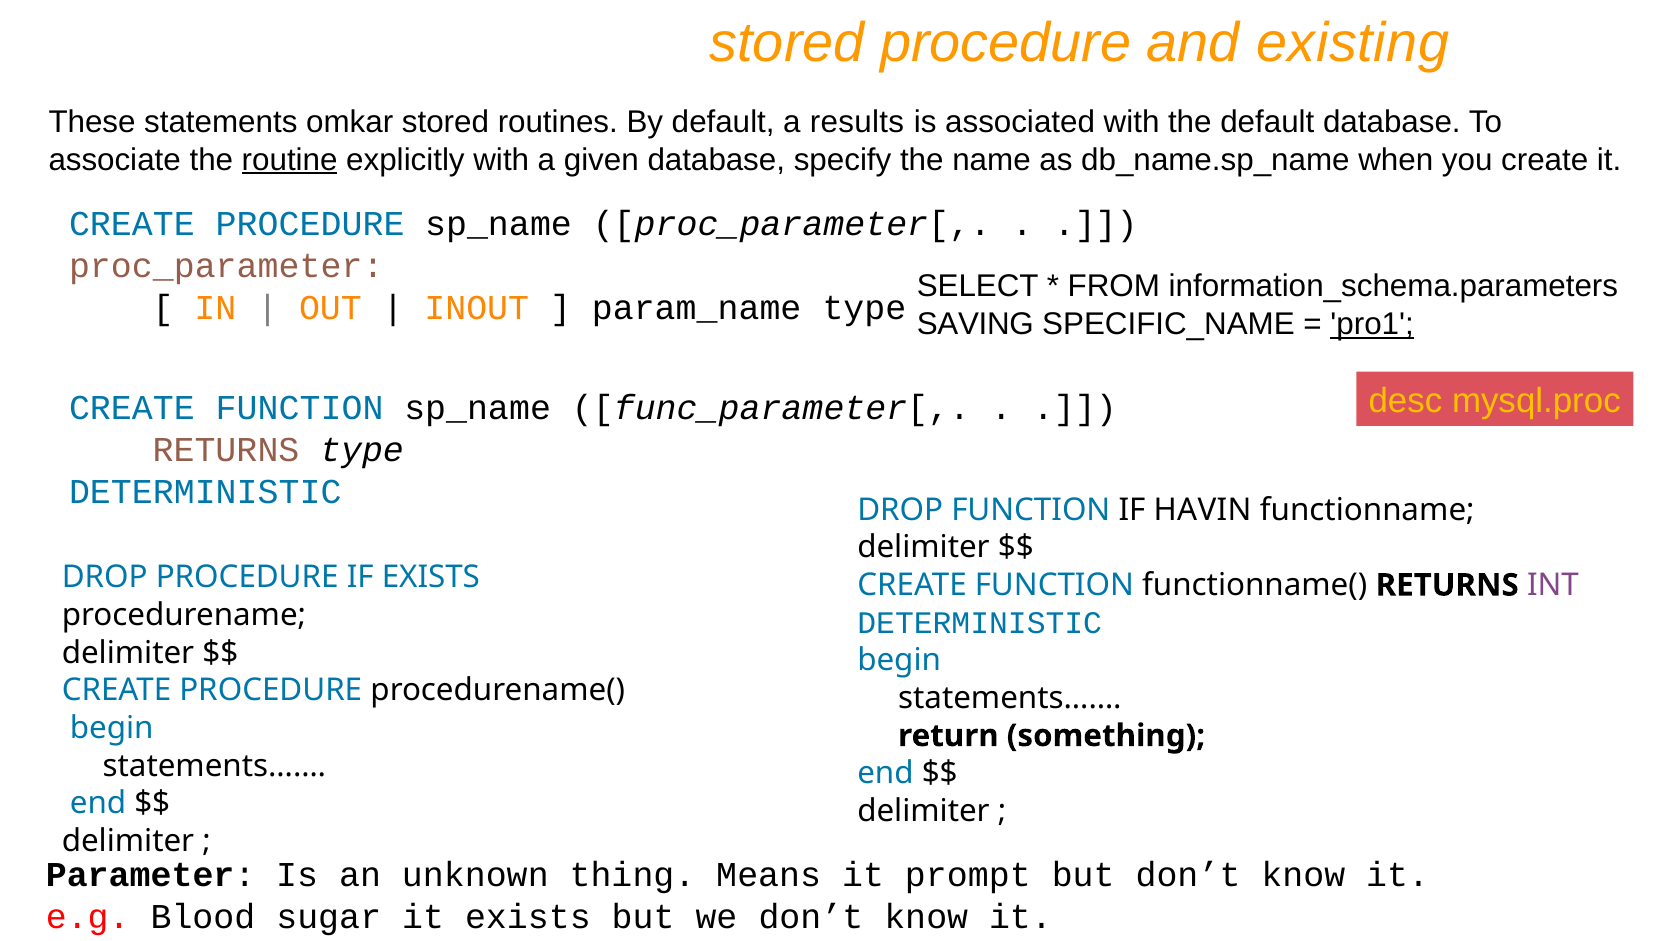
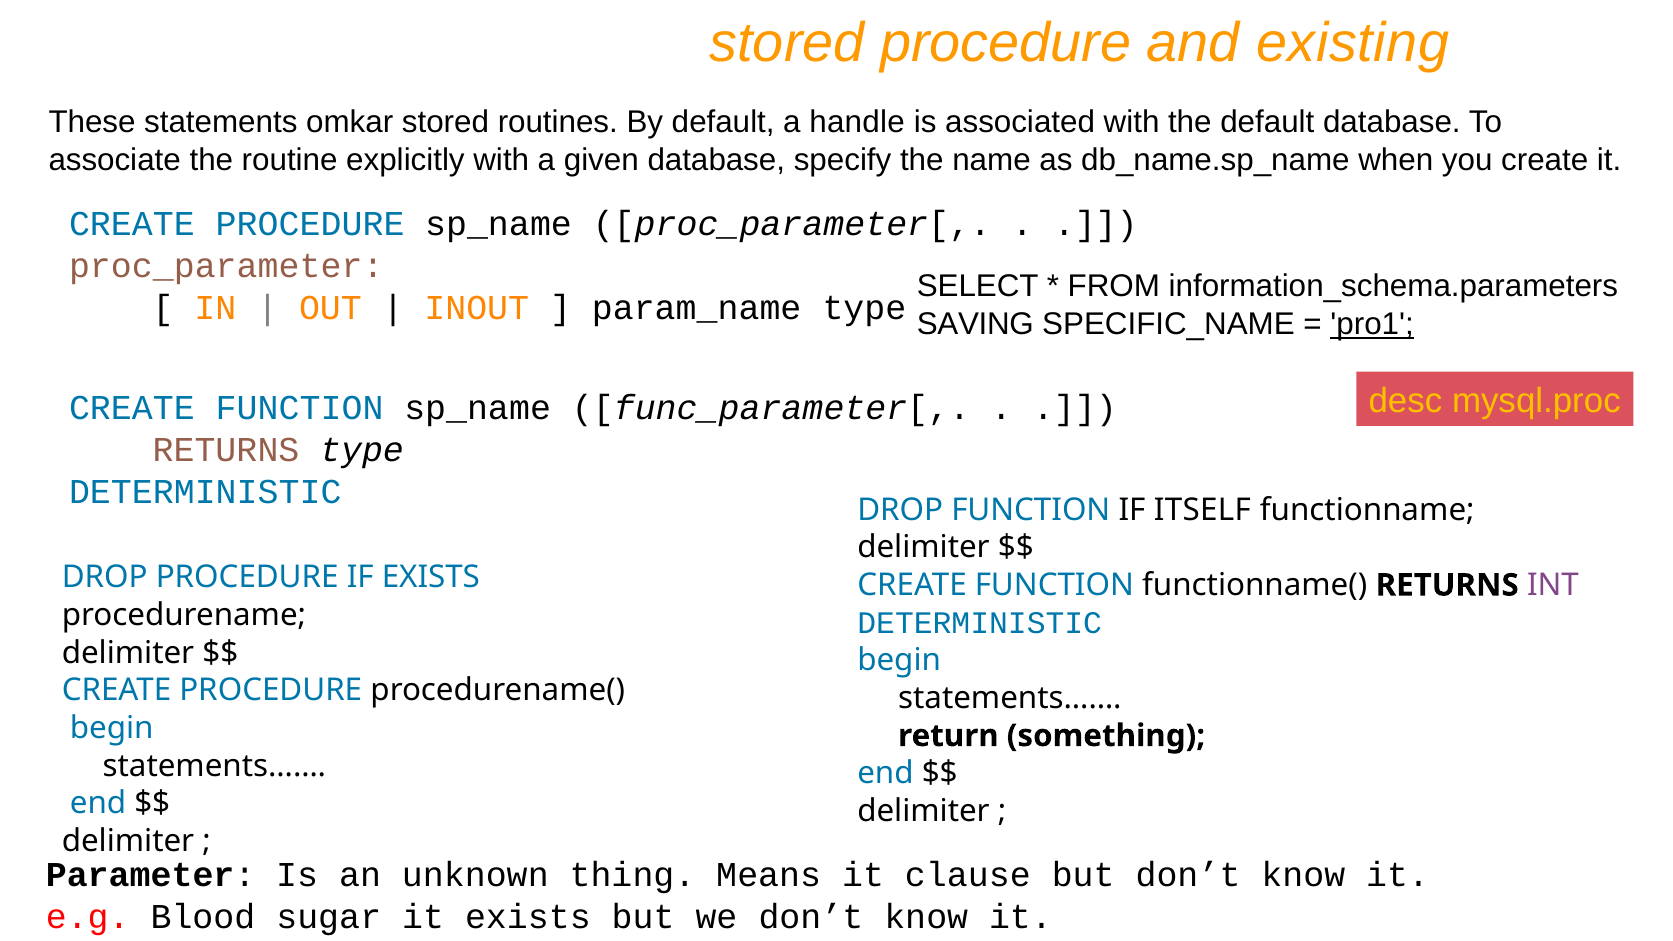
results: results -> handle (857, 122)
routine underline: present -> none (290, 160)
HAVIN: HAVIN -> ITSELF (1203, 510)
prompt: prompt -> clause (968, 876)
